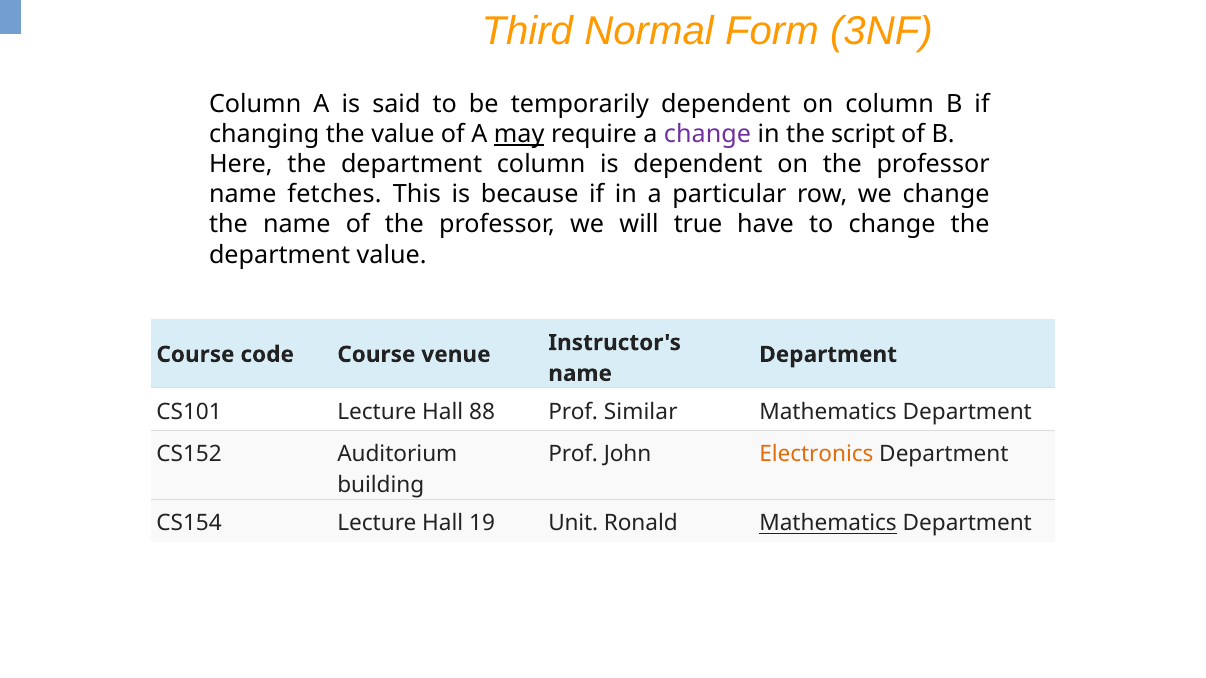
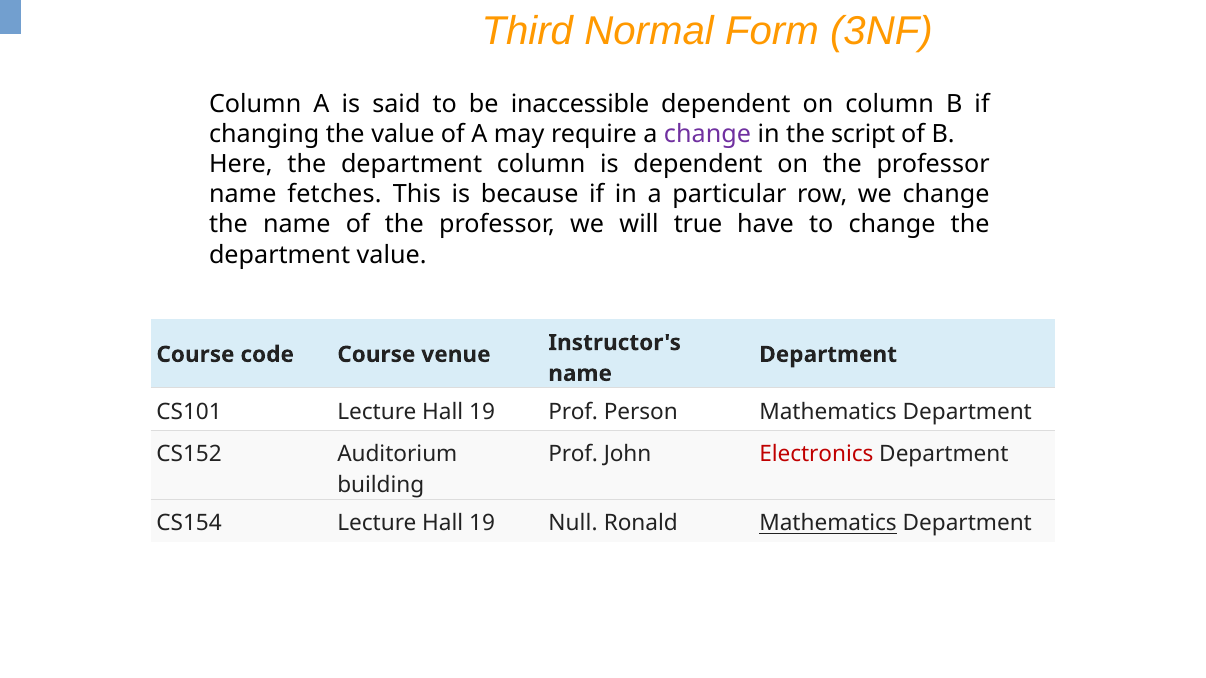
temporarily: temporarily -> inaccessible (580, 104)
may underline: present -> none (519, 134)
CS101 Lecture Hall 88: 88 -> 19 (482, 412)
Similar: Similar -> Person (641, 412)
Electronics colour: orange -> red (816, 454)
Unit: Unit -> Null (573, 524)
